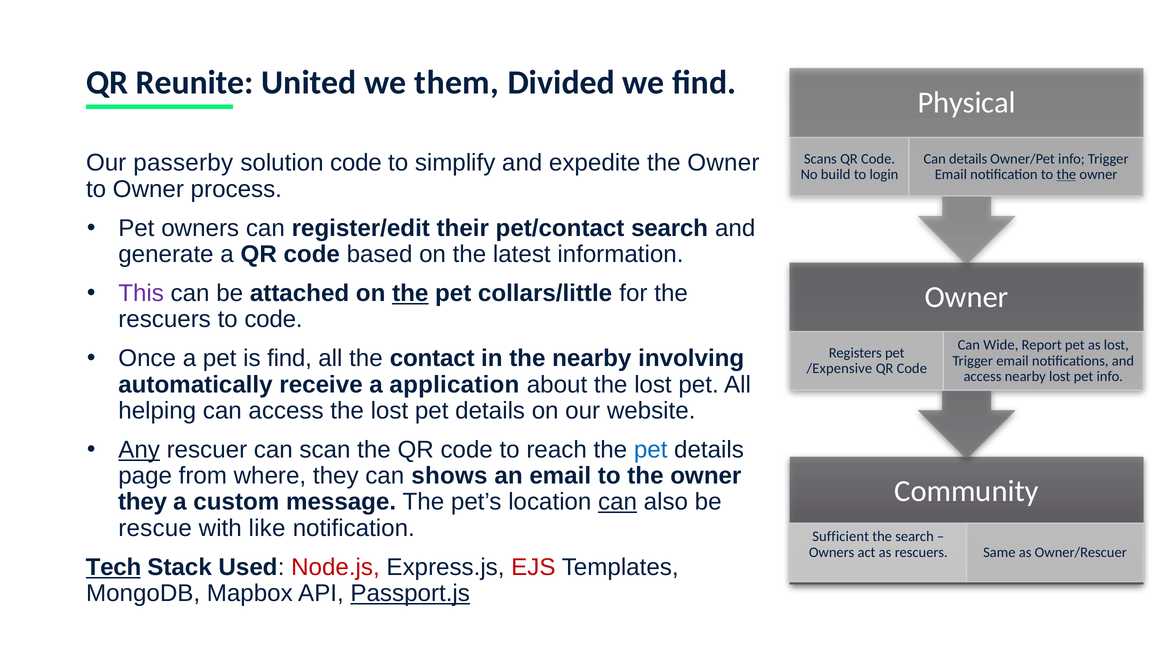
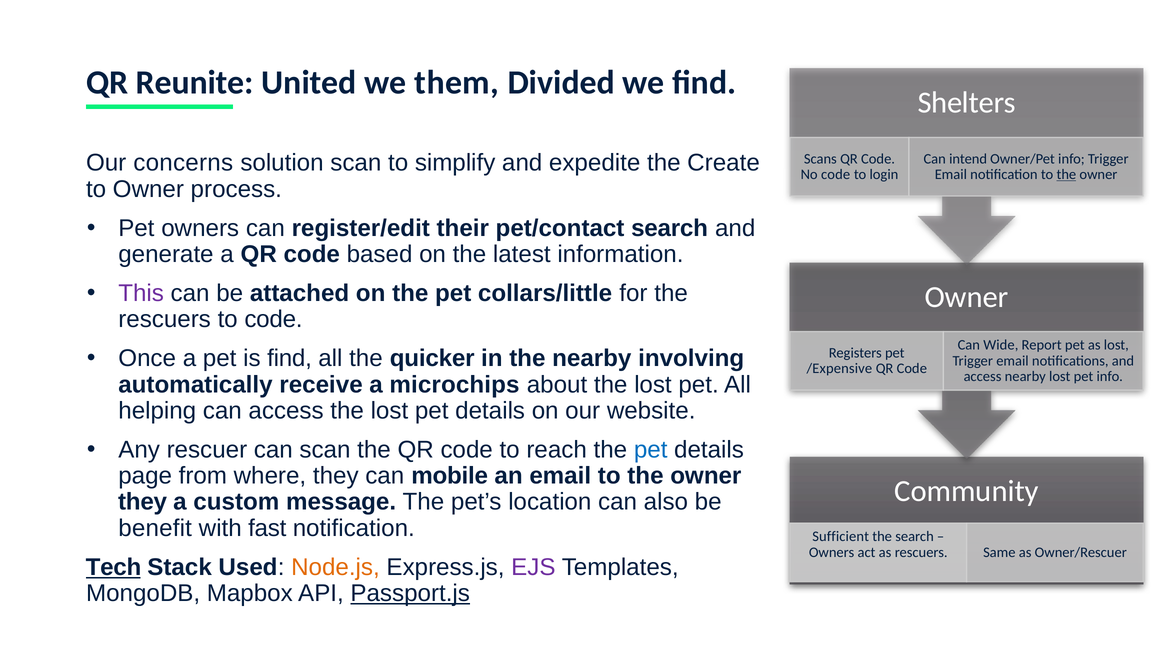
Physical: Physical -> Shelters (967, 103)
passerby: passerby -> concerns (183, 163)
solution code: code -> scan (356, 163)
expedite the Owner: Owner -> Create (724, 163)
Can details: details -> intend (968, 159)
No build: build -> code (836, 175)
the underline: present -> none (410, 293)
contact: contact -> quicker (432, 358)
application: application -> microchips (454, 385)
Any underline: present -> none (139, 450)
shows: shows -> mobile (450, 476)
can underline: present -> none (618, 502)
rescue: rescue -> benefit (155, 528)
like: like -> fast (267, 528)
Node.js colour: red -> orange (335, 567)
EJS colour: red -> purple (533, 567)
